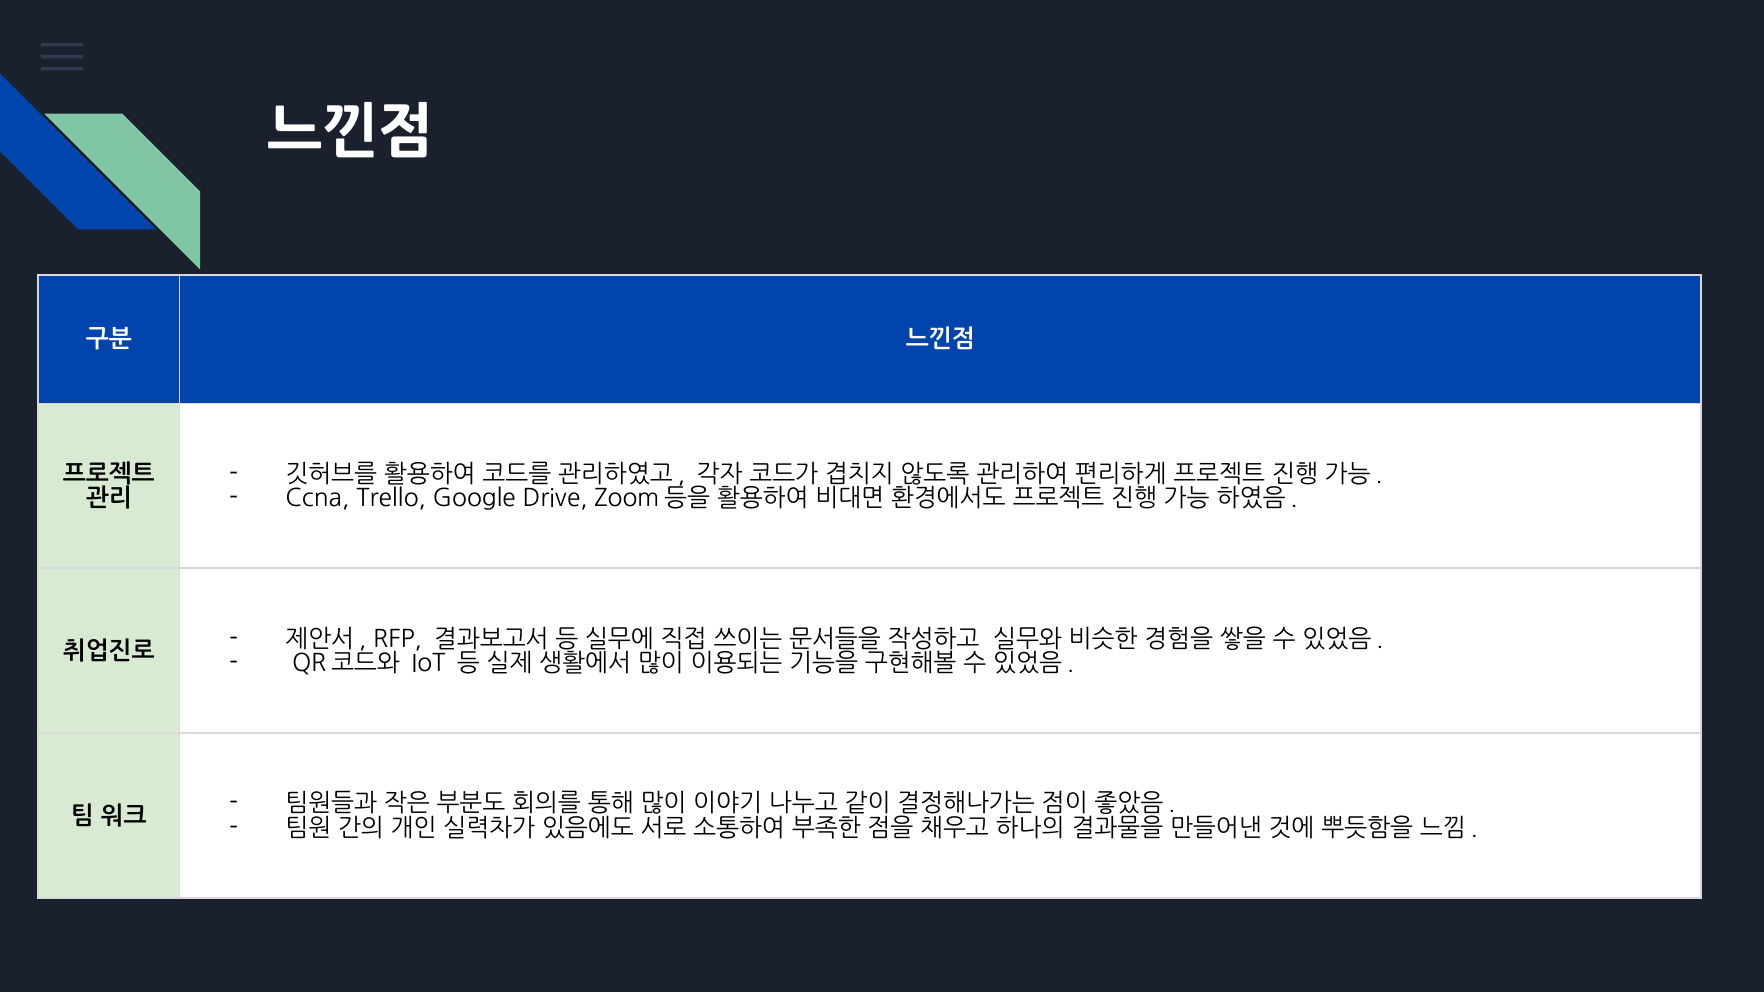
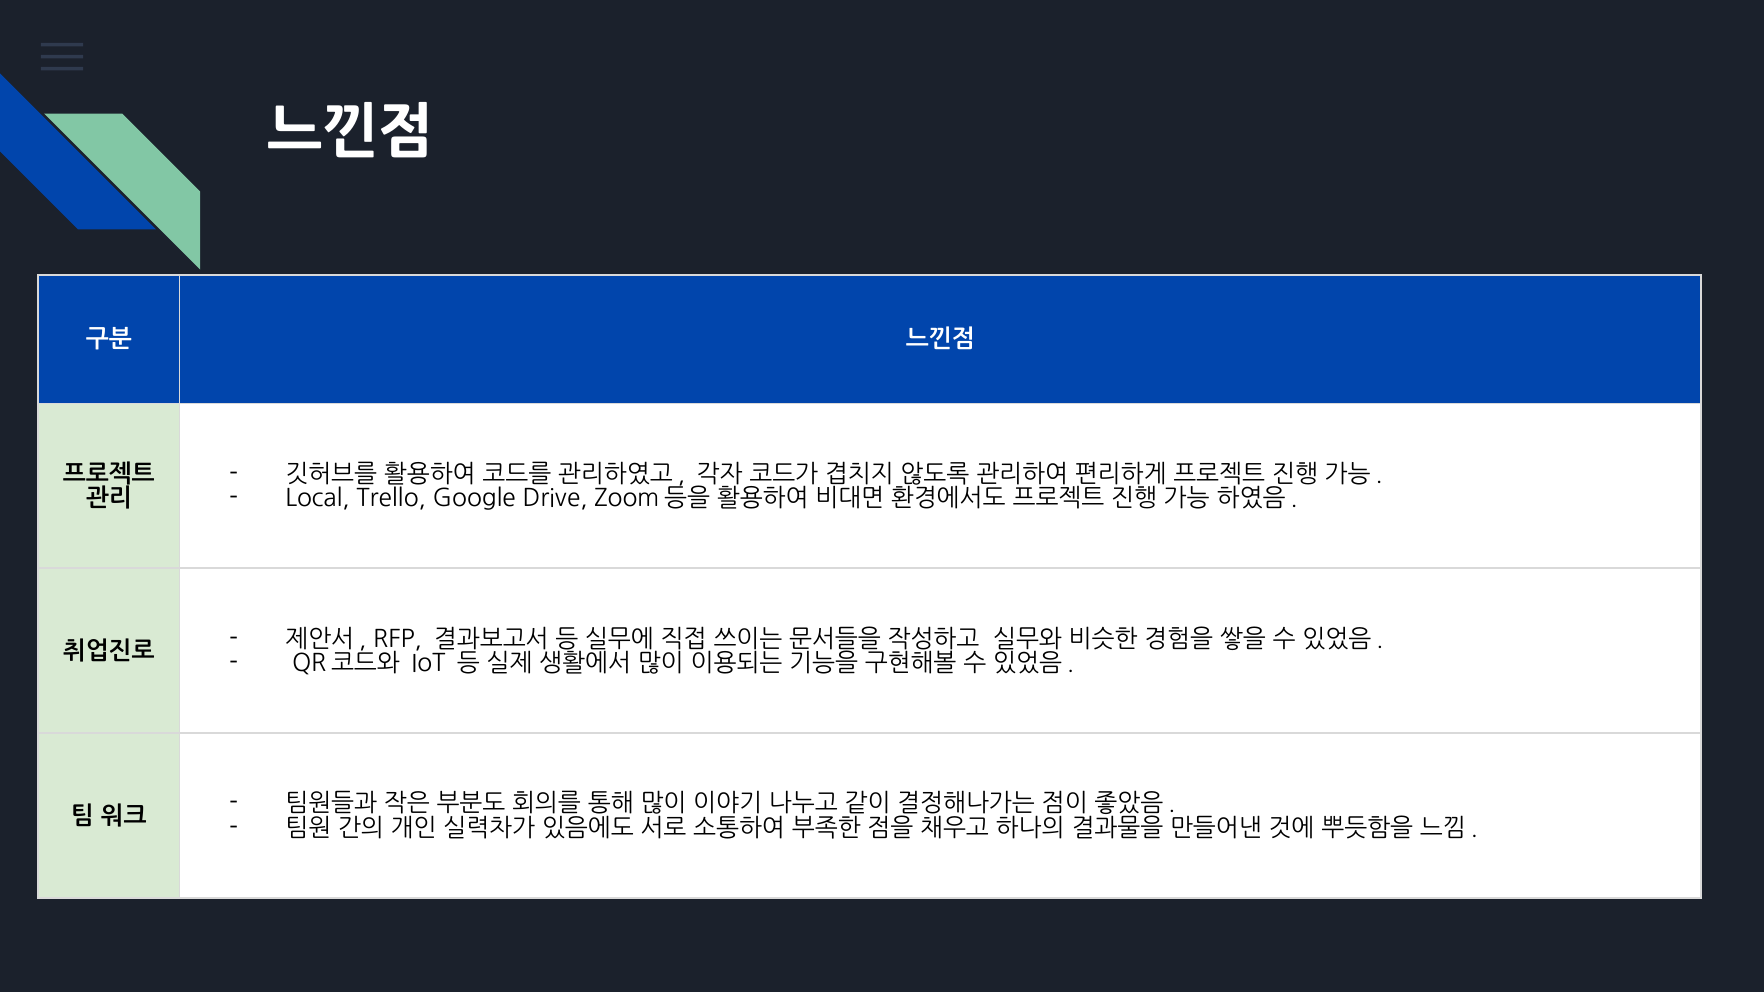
Ccna: Ccna -> Local (318, 499)
